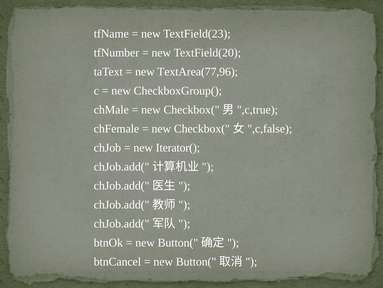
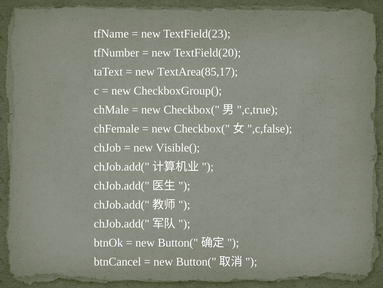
TextArea(77,96: TextArea(77,96 -> TextArea(85,17 (198, 72)
Iterator(: Iterator( -> Visible( (178, 147)
